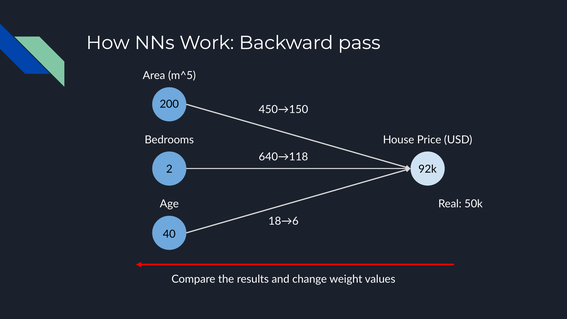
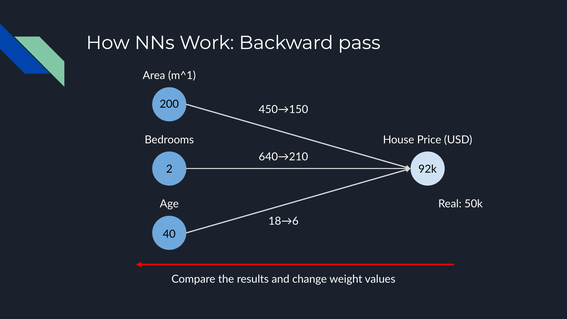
m^5: m^5 -> m^1 (182, 75)
640→118: 640→118 -> 640→210 (283, 157)
